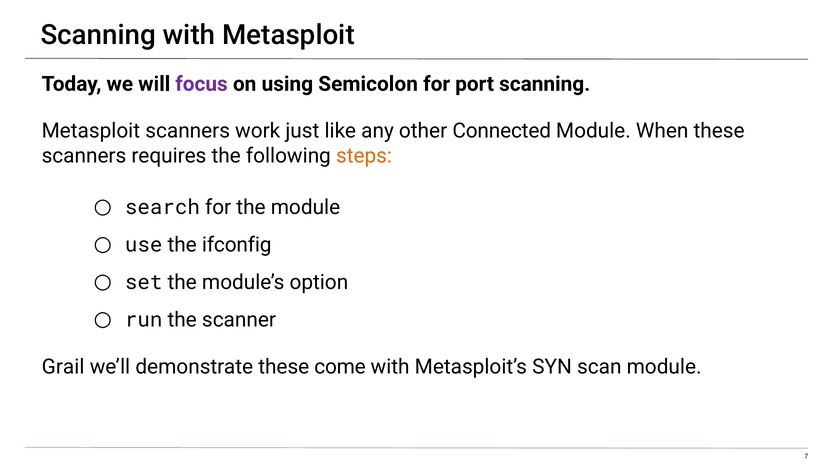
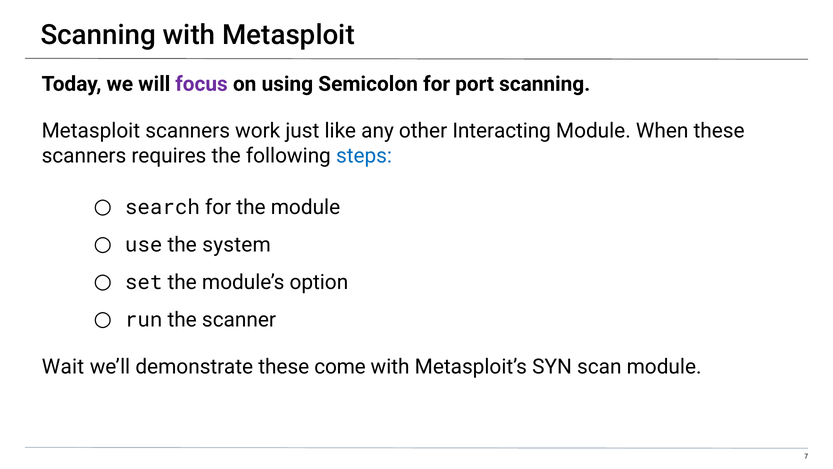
Connected: Connected -> Interacting (502, 131)
steps colour: orange -> blue (364, 156)
ifconfig: ifconfig -> system (237, 245)
Grail: Grail -> Wait (63, 366)
